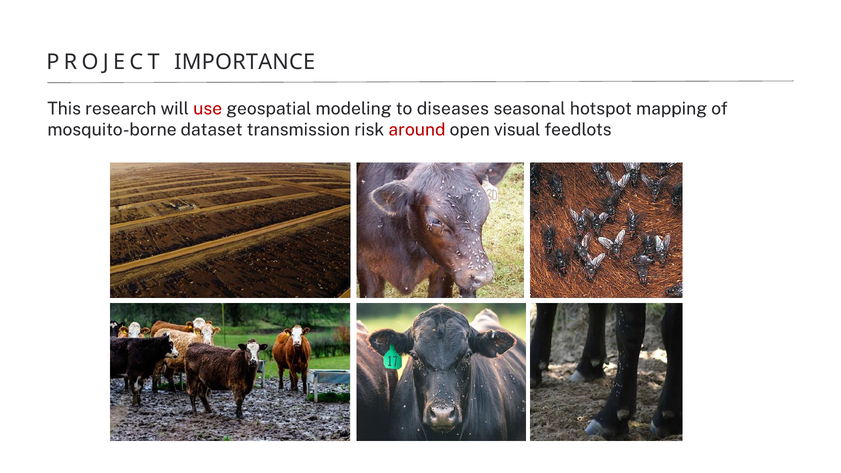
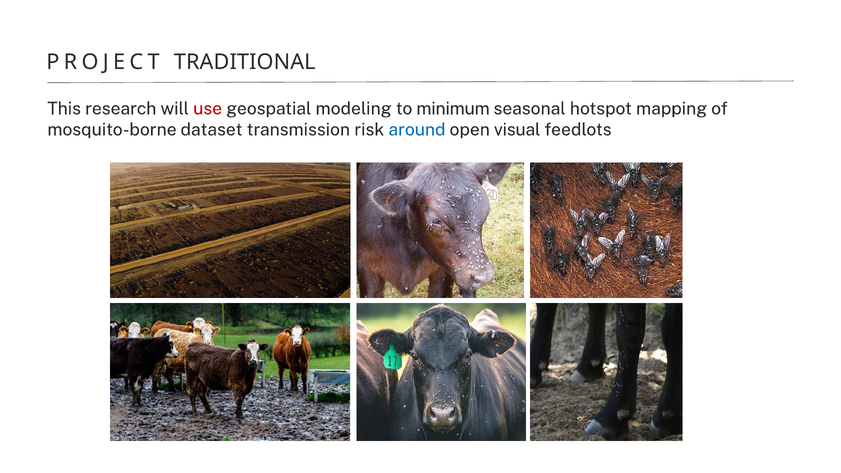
IMPORTANCE: IMPORTANCE -> TRADITIONAL (245, 62)
diseases: diseases -> minimum (453, 109)
around colour: red -> blue (417, 130)
